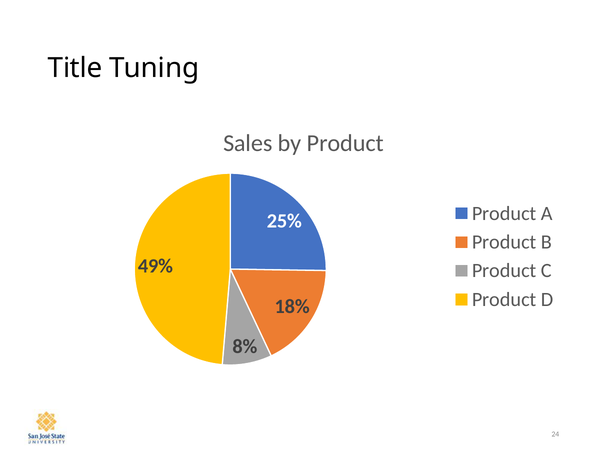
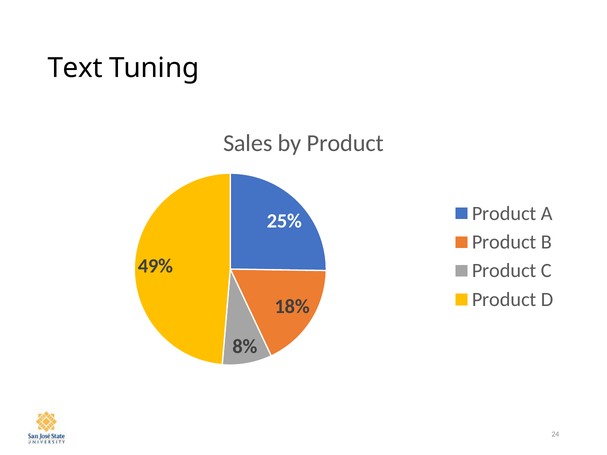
Title: Title -> Text (75, 68)
